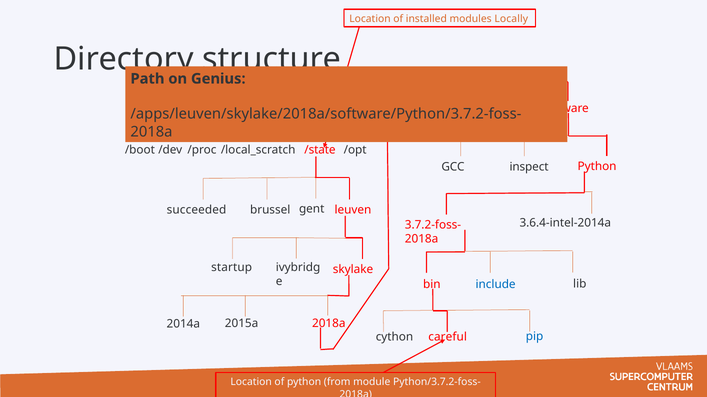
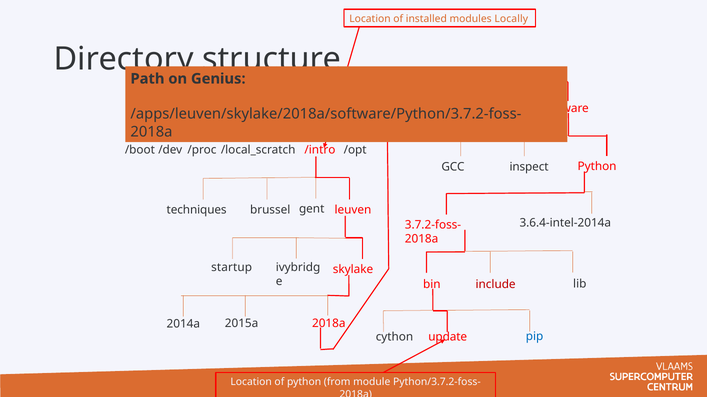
/state: /state -> /intro (320, 150)
succeeded: succeeded -> techniques (197, 210)
include colour: blue -> red (496, 285)
careful: careful -> update (448, 337)
